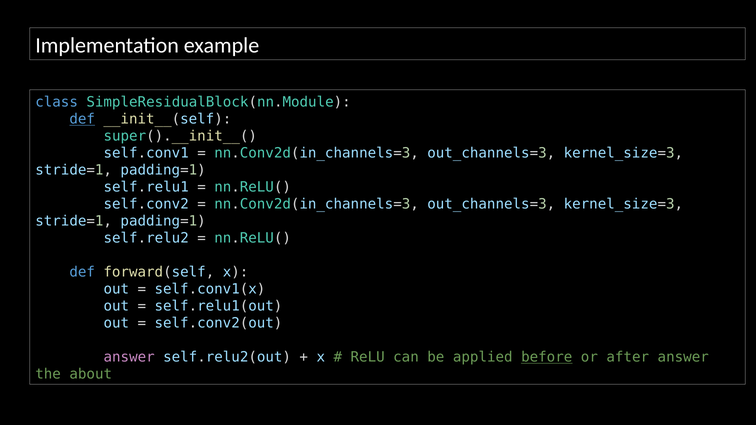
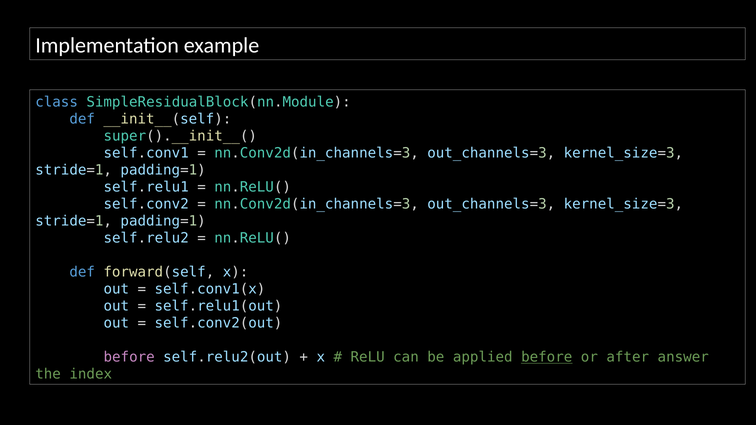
def underline: present -> none (82, 119)
answer: answer -> before (129, 357)
about: about -> index (91, 374)
